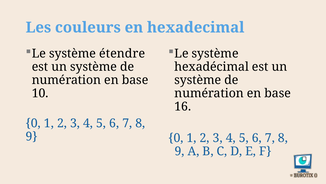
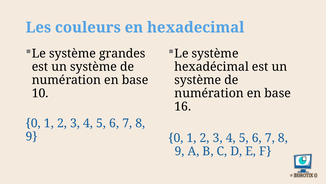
étendre: étendre -> grandes (122, 53)
